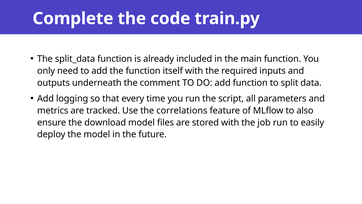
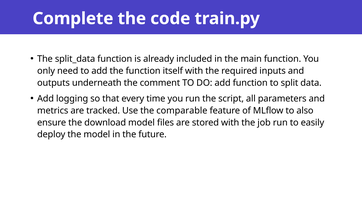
correlations: correlations -> comparable (182, 110)
